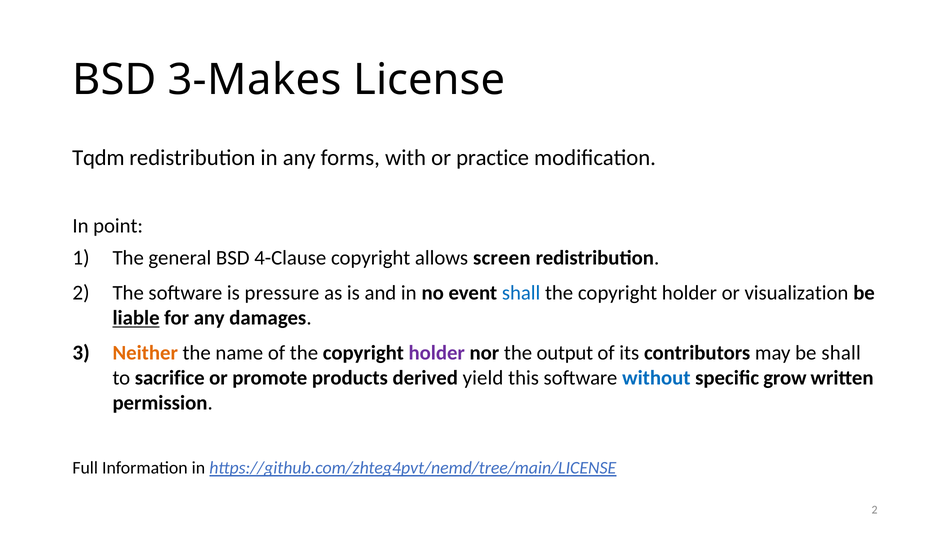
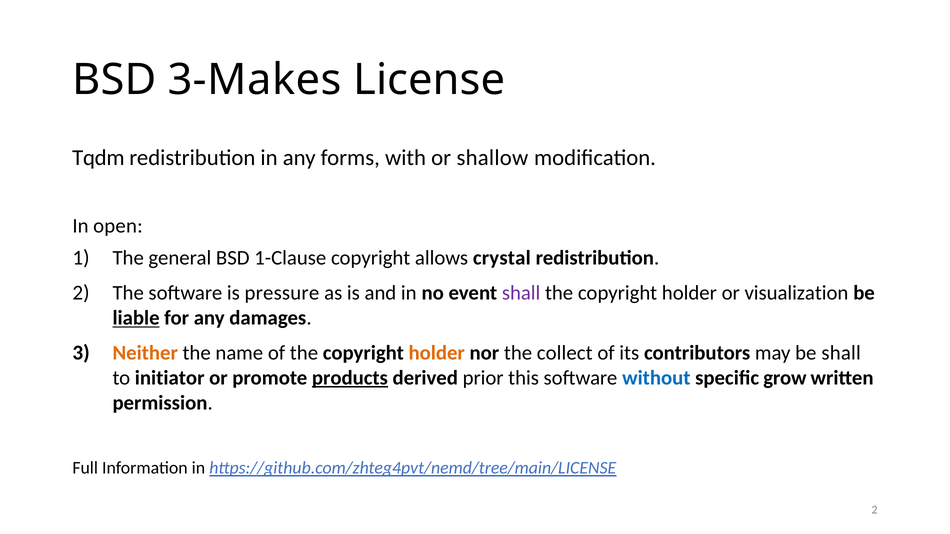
practice: practice -> shallow (492, 158)
point: point -> open (118, 226)
4-Clause: 4-Clause -> 1-Clause (290, 258)
screen: screen -> crystal (502, 258)
shall colour: blue -> purple (521, 293)
holder colour: purple -> orange (437, 353)
output: output -> collect (565, 353)
sacrifice: sacrifice -> initiator (170, 378)
products underline: none -> present (350, 378)
yield: yield -> prior (483, 378)
